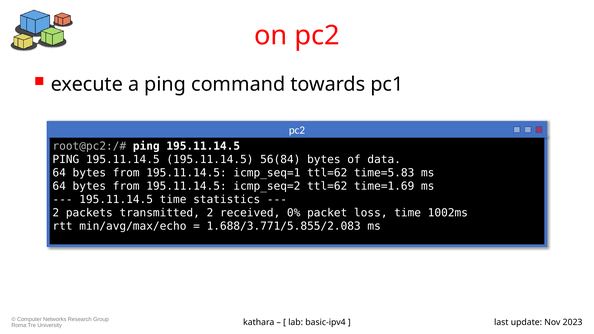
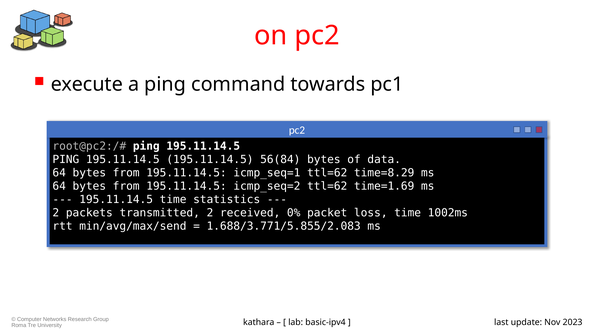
time=5.83: time=5.83 -> time=8.29 (384, 173)
min/avg/max/echo: min/avg/max/echo -> min/avg/max/send (133, 226)
